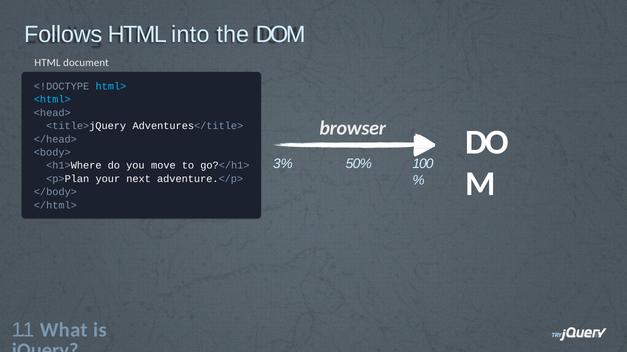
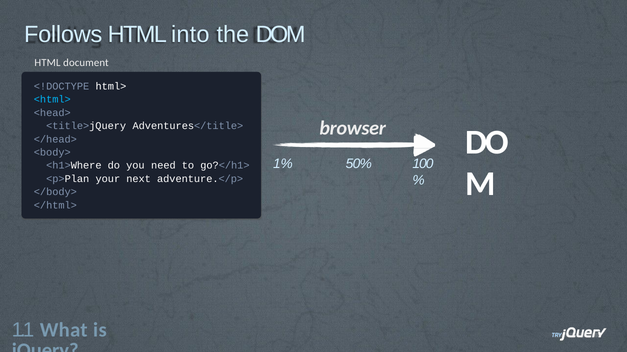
html> colour: light blue -> white (111, 86)
3%: 3% -> 1% (283, 164)
move: move -> need (163, 166)
